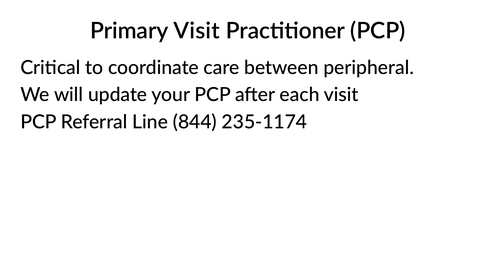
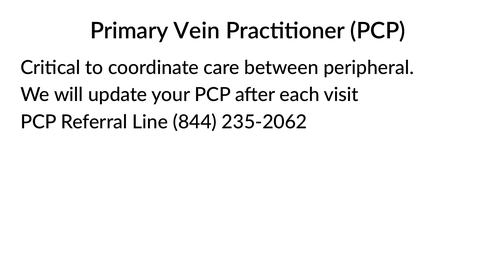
Primary Visit: Visit -> Vein (197, 31)
235-1174: 235-1174 -> 235-2062 (264, 122)
